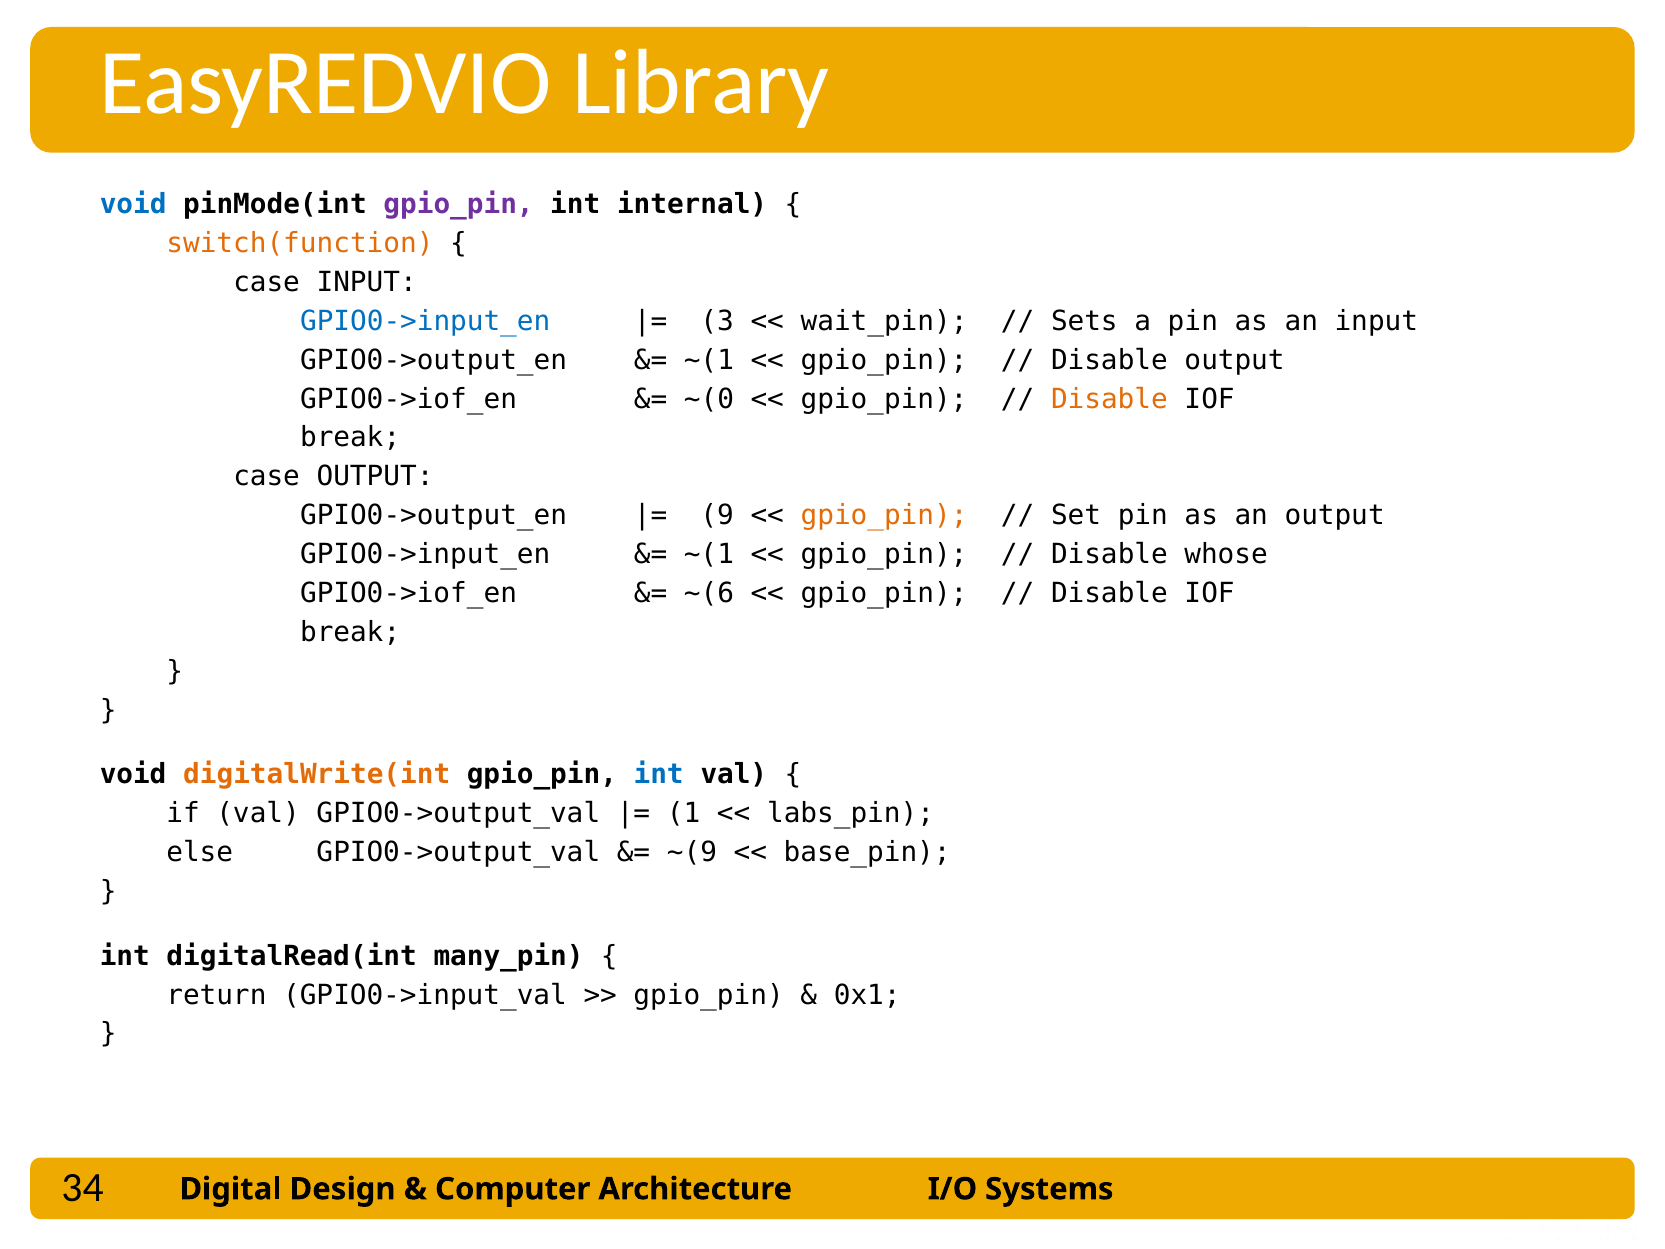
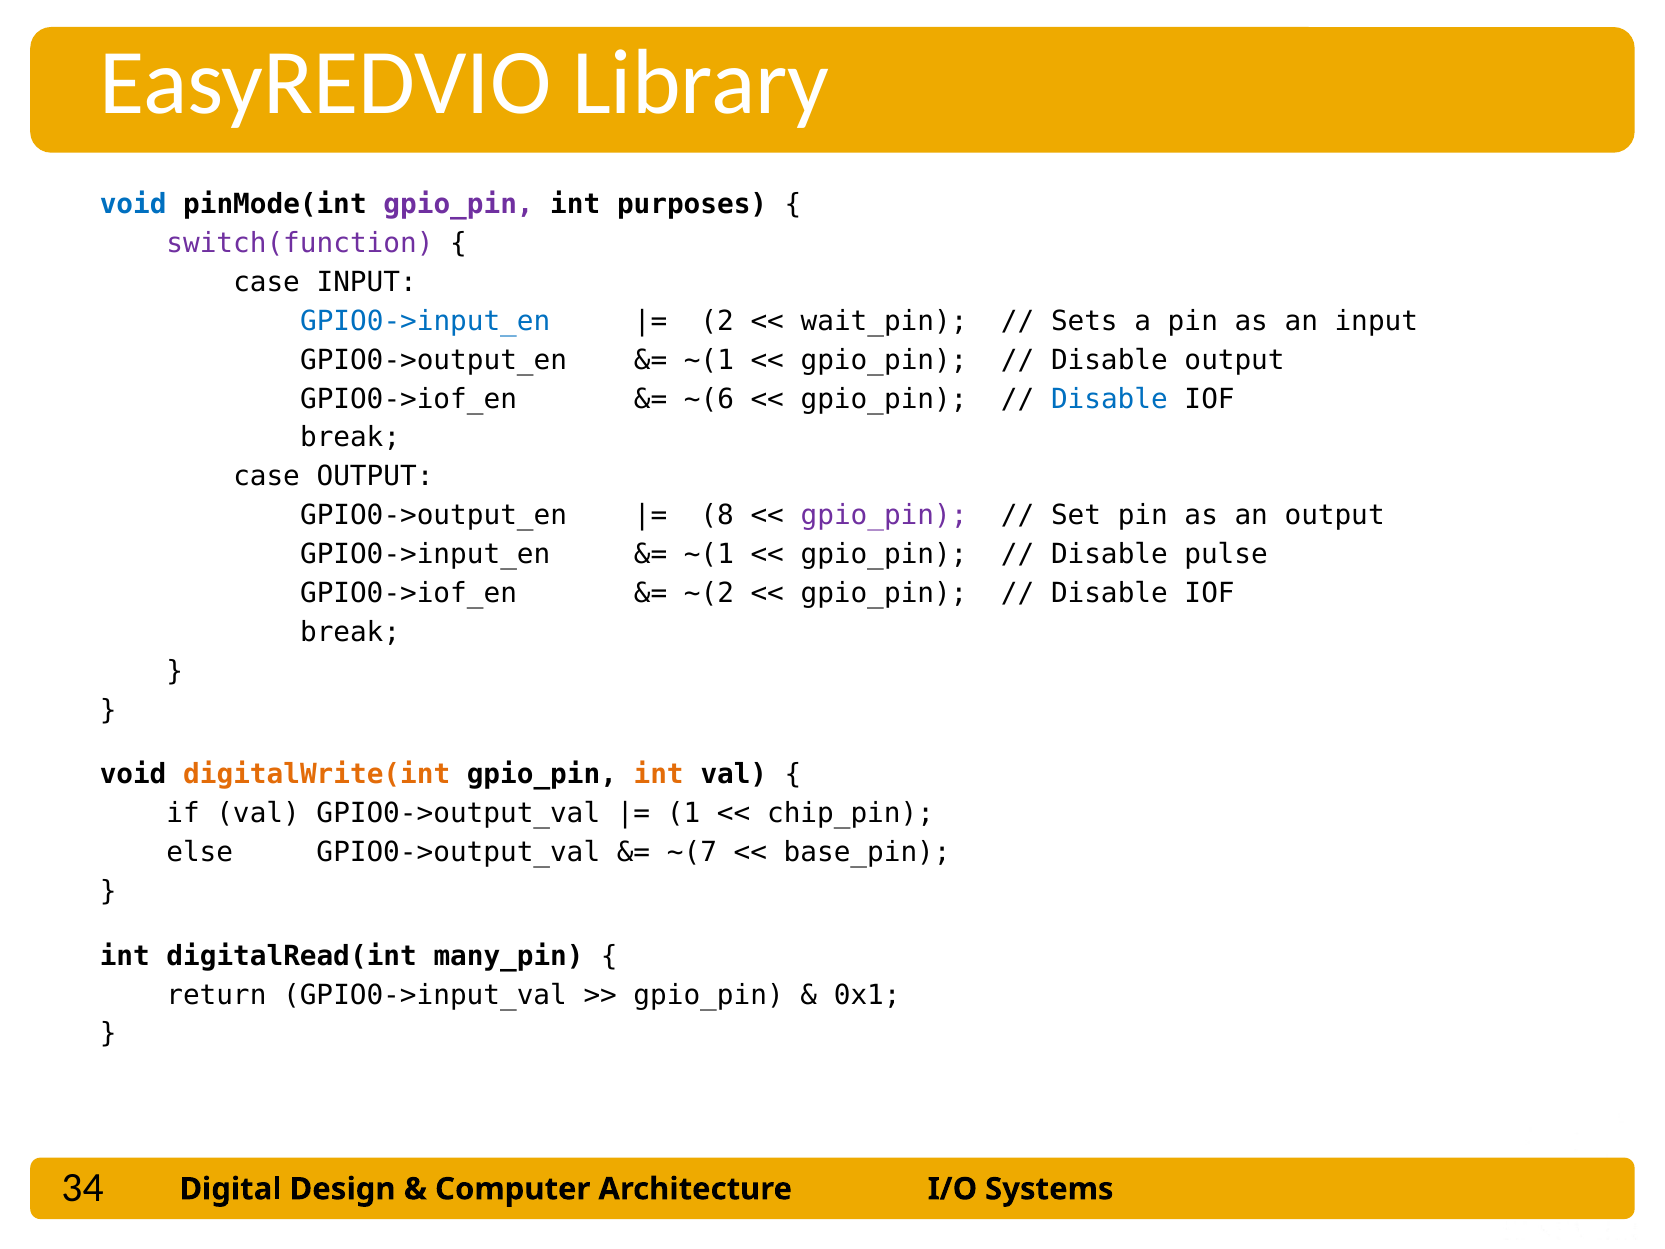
internal: internal -> purposes (692, 204)
switch(function colour: orange -> purple (300, 243)
3: 3 -> 2 (717, 321)
~(0: ~(0 -> ~(6 (709, 399)
Disable colour: orange -> blue (1109, 399)
9: 9 -> 8 (717, 515)
gpio_pin colour: orange -> purple (884, 515)
whose: whose -> pulse (1226, 554)
~(6: ~(6 -> ~(2 (709, 593)
int colour: blue -> orange (659, 775)
labs_pin: labs_pin -> chip_pin (851, 813)
~(9: ~(9 -> ~(7 (692, 852)
